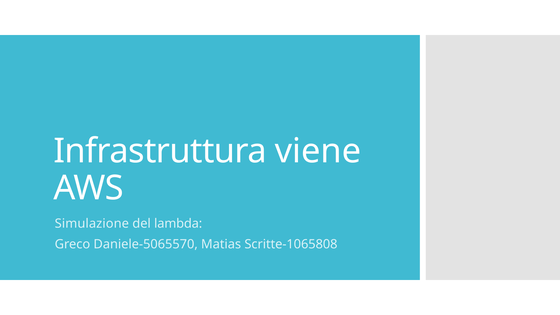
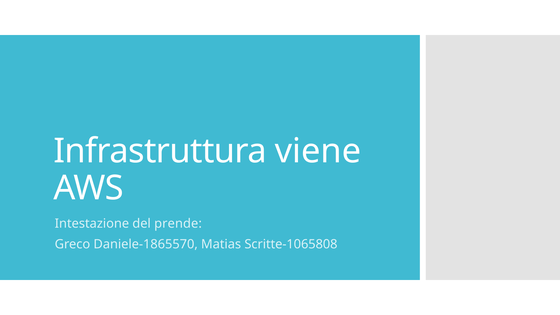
Simulazione: Simulazione -> Intestazione (92, 223)
lambda: lambda -> prende (178, 223)
Daniele-5065570: Daniele-5065570 -> Daniele-1865570 (146, 244)
